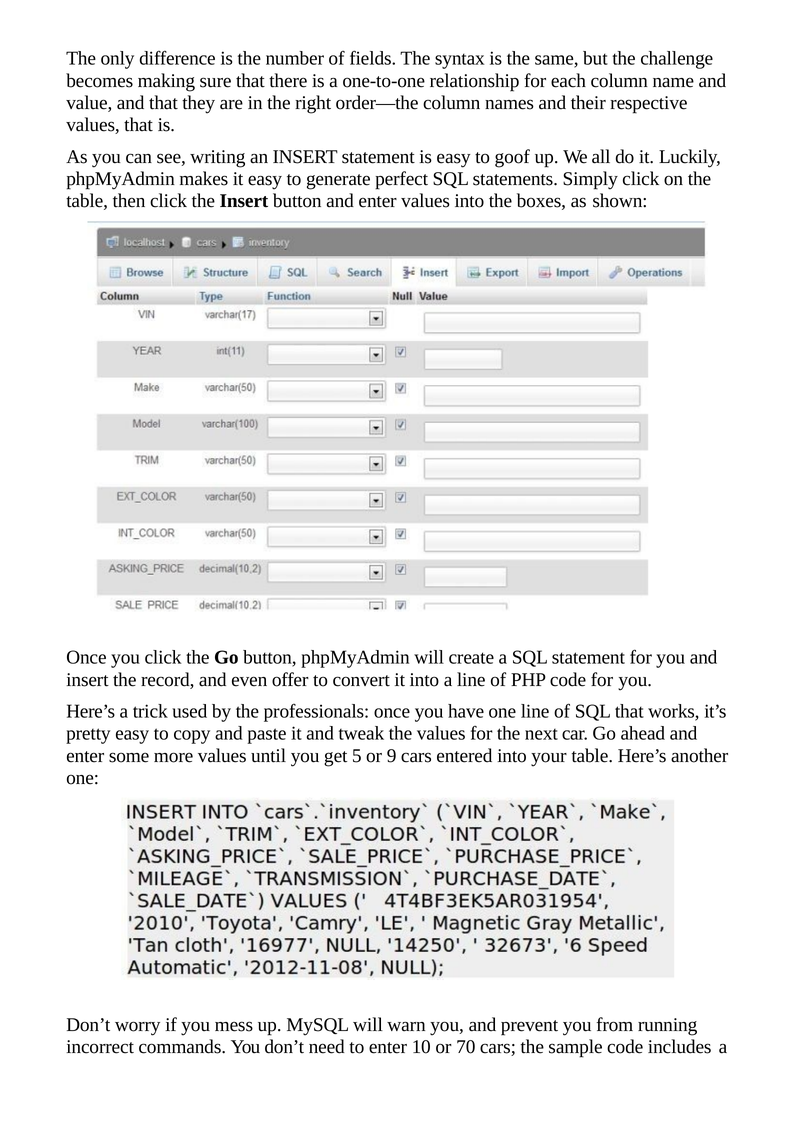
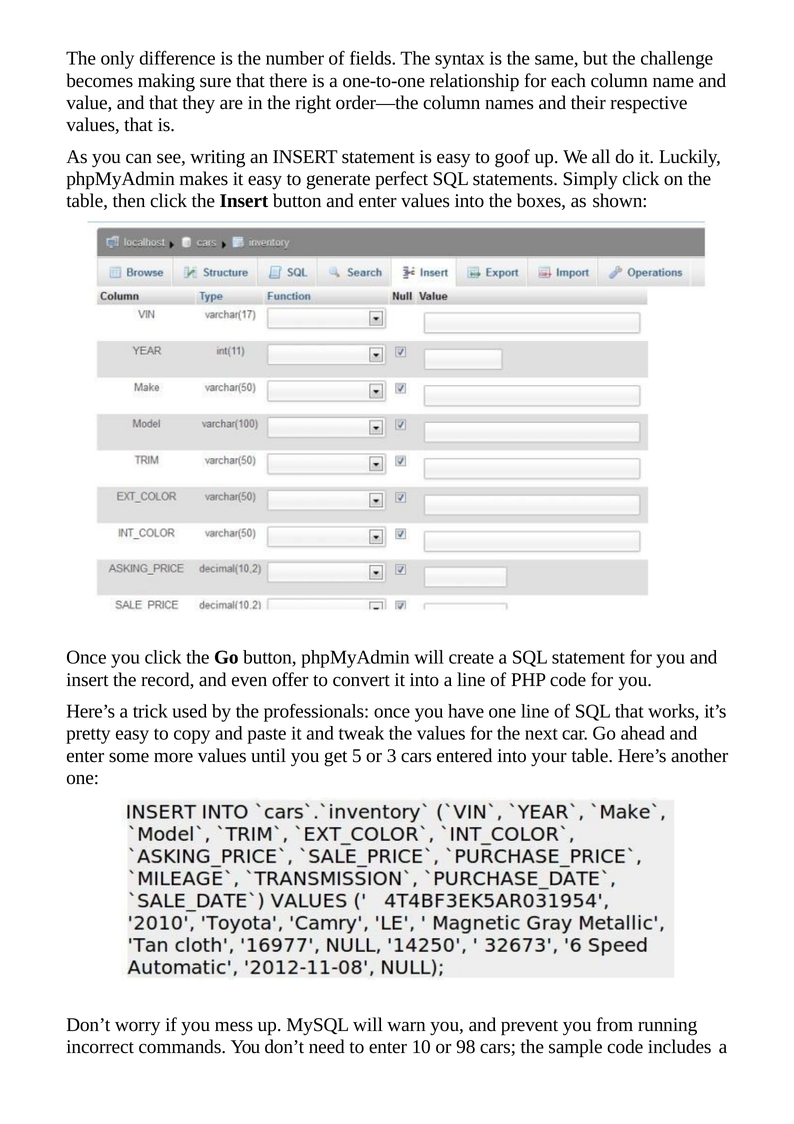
9: 9 -> 3 (392, 755)
70: 70 -> 98 (466, 1047)
